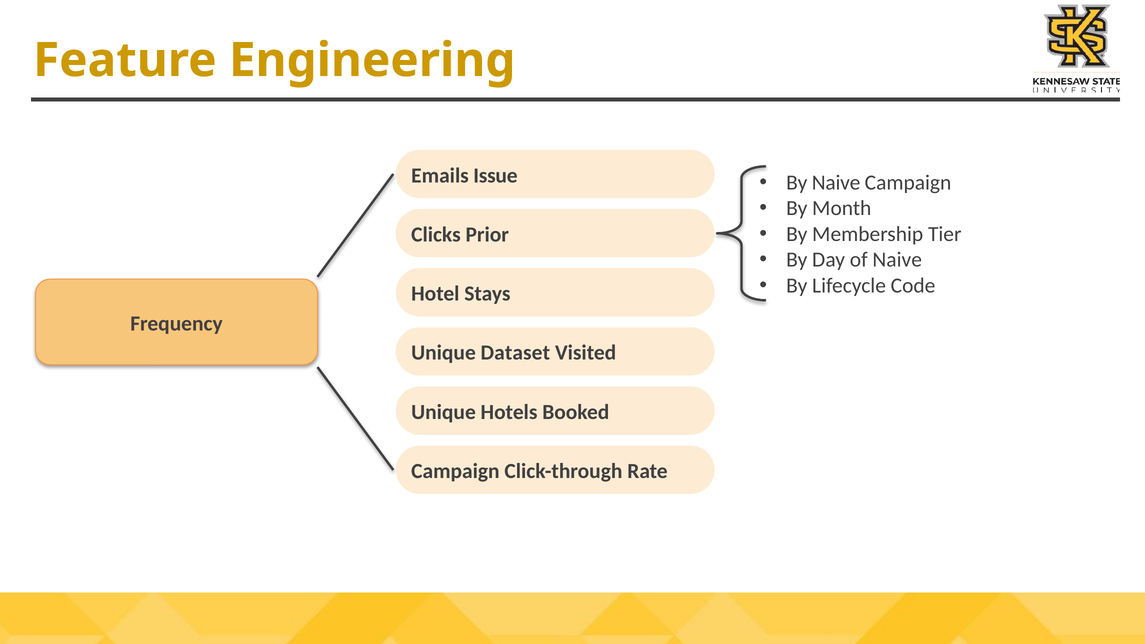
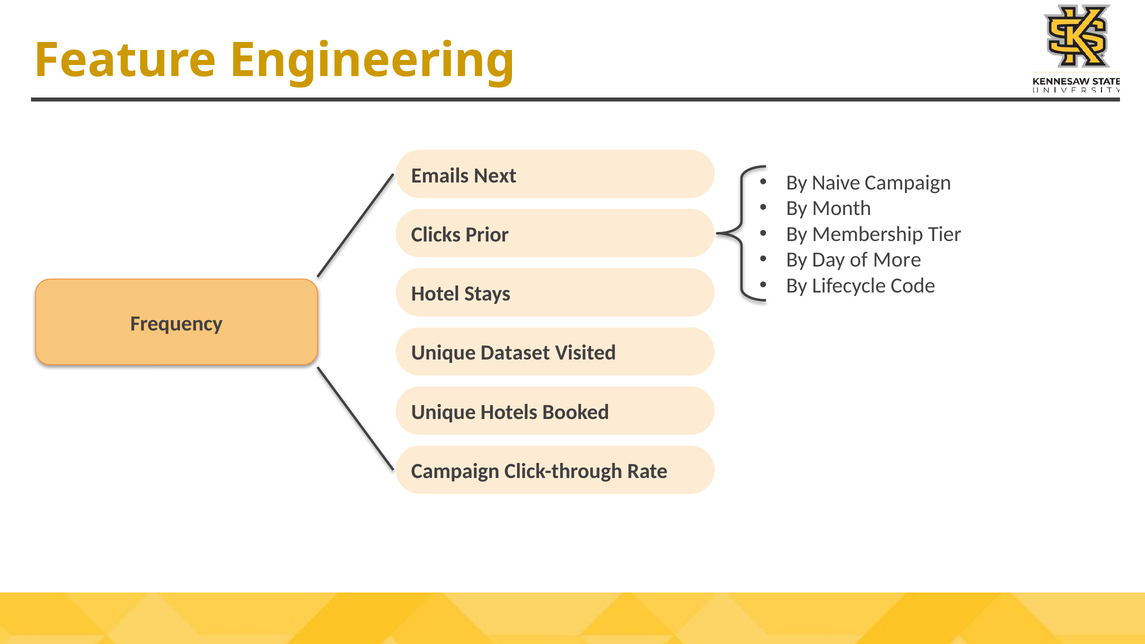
Issue: Issue -> Next (495, 175)
of Naive: Naive -> More (897, 260)
